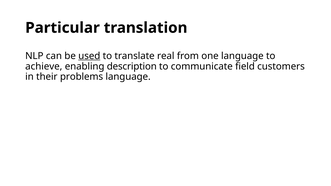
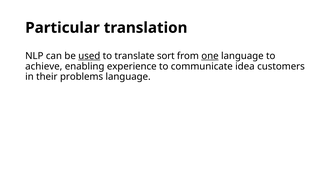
real: real -> sort (166, 56)
one underline: none -> present (210, 56)
description: description -> experience (132, 66)
field: field -> idea (245, 66)
